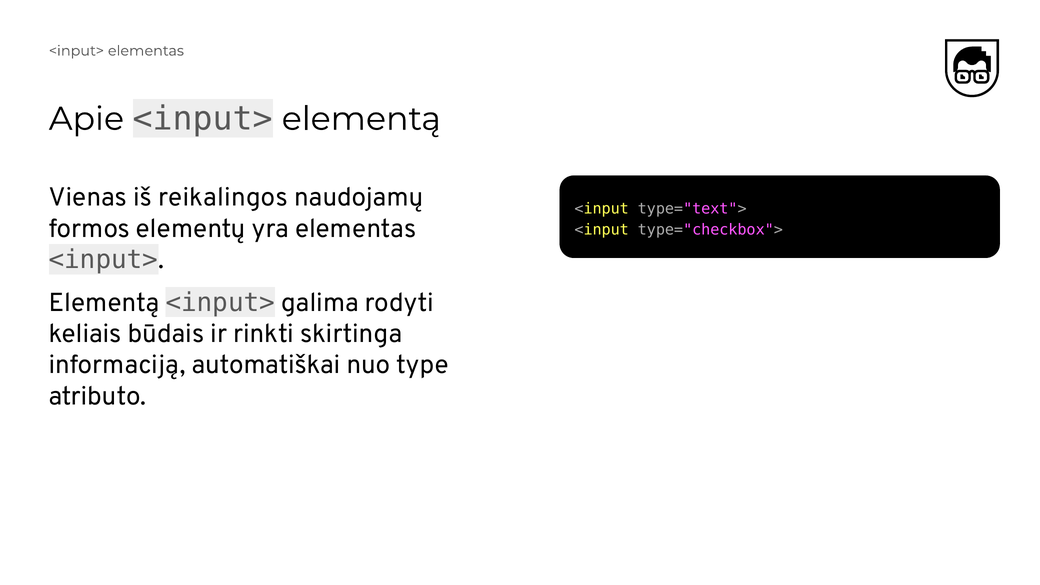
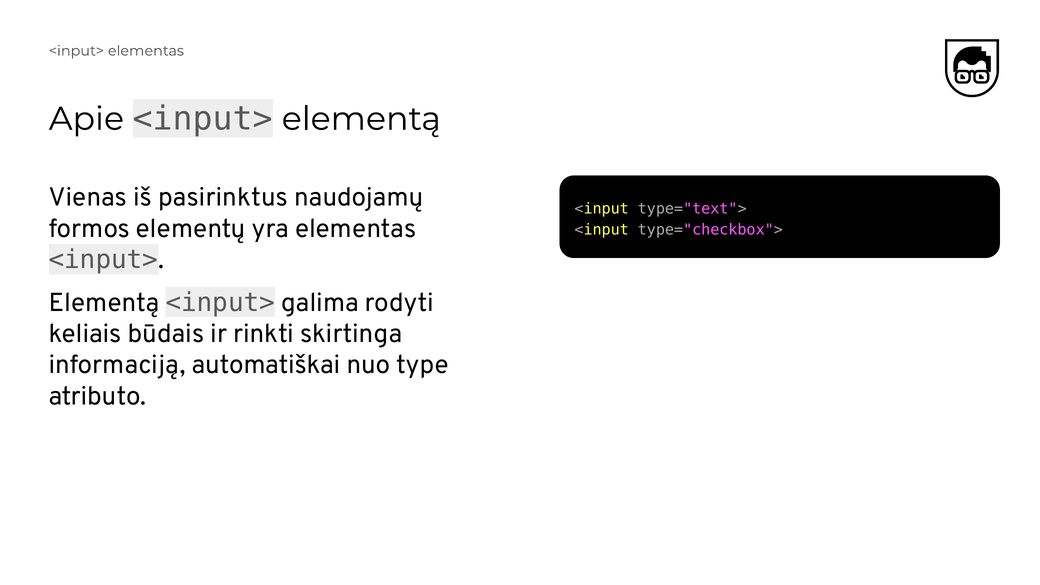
reikalingos: reikalingos -> pasirinktus (223, 197)
